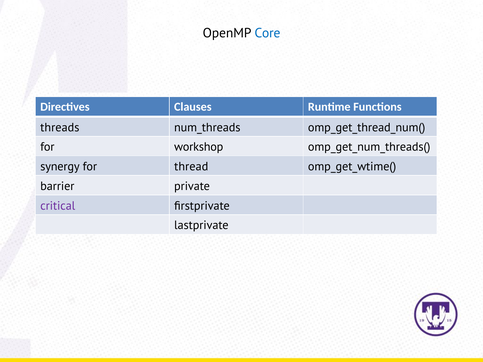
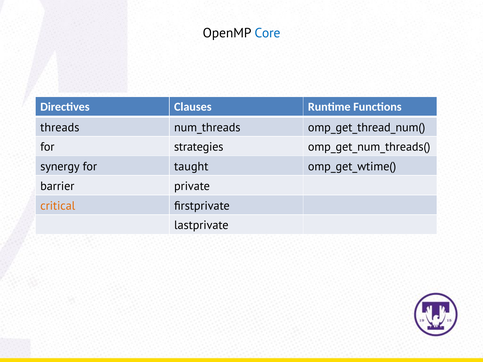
workshop: workshop -> strategies (199, 147)
thread: thread -> taught (191, 167)
critical colour: purple -> orange (58, 206)
